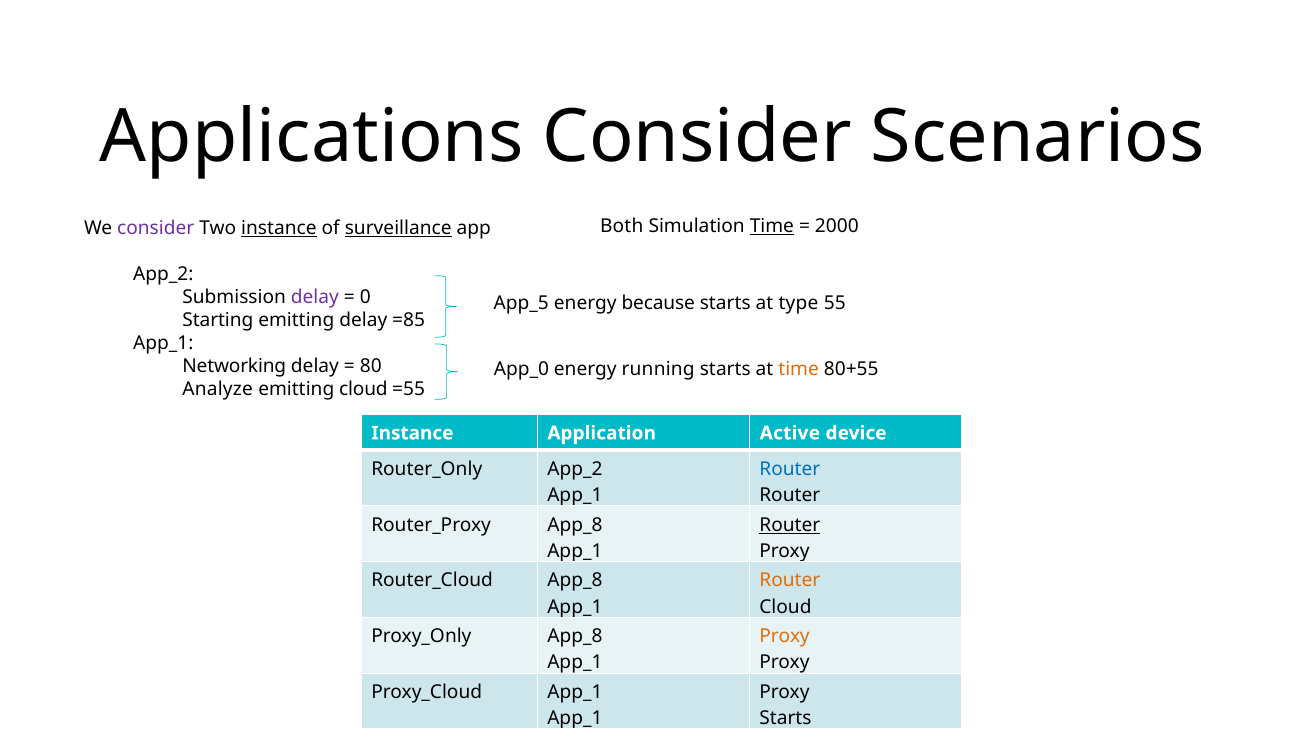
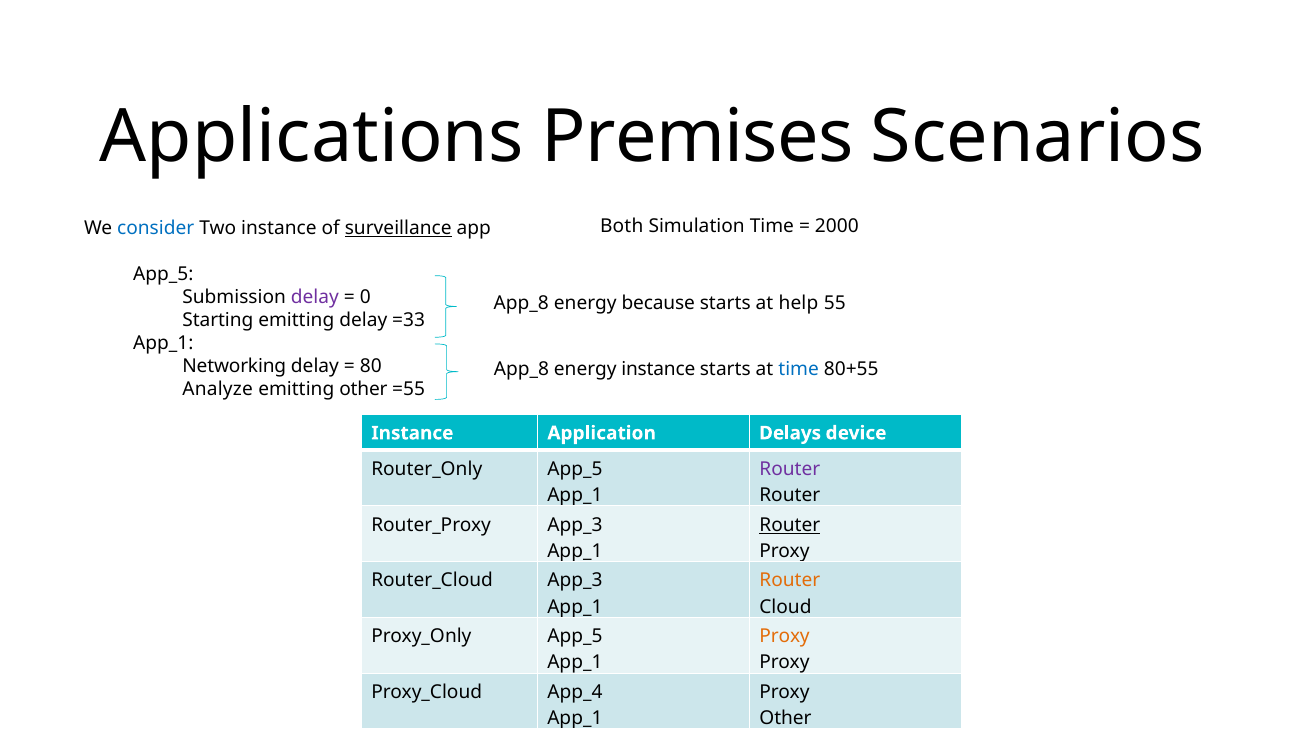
Applications Consider: Consider -> Premises (697, 138)
Time underline: present -> none (772, 227)
consider colour: purple -> blue (156, 228)
instance underline: present -> none (279, 228)
App_2: App_2 -> App_5 (163, 274)
App_5: App_5 -> App_8 (521, 303)
type: type -> help (798, 303)
=85: =85 -> =33 (409, 320)
App_0: App_0 -> App_8 (521, 370)
energy running: running -> instance (658, 370)
time colour: orange -> blue (799, 370)
emitting cloud: cloud -> other (363, 389)
Active: Active -> Delays (790, 433)
App_2: App_2 -> App_5 (575, 469)
Router colour: blue -> purple (790, 469)
App_8: App_8 -> App_3 (575, 525)
App_8: App_8 -> App_3 (575, 581)
App_8: App_8 -> App_5 (575, 637)
App_1: App_1 -> App_4 (575, 693)
Starts: Starts -> Other (786, 719)
